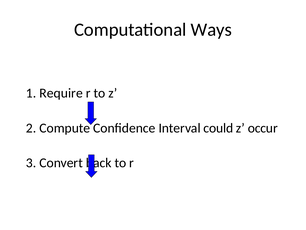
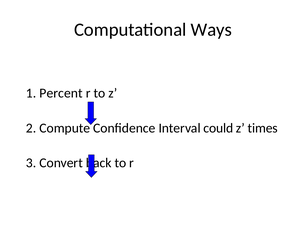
Require: Require -> Percent (61, 93)
occur: occur -> times (263, 128)
